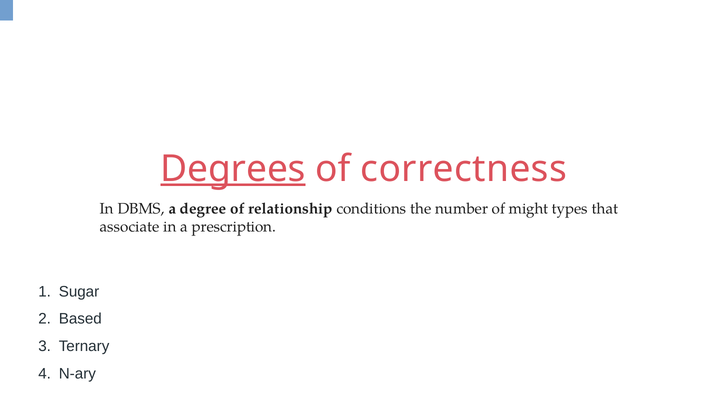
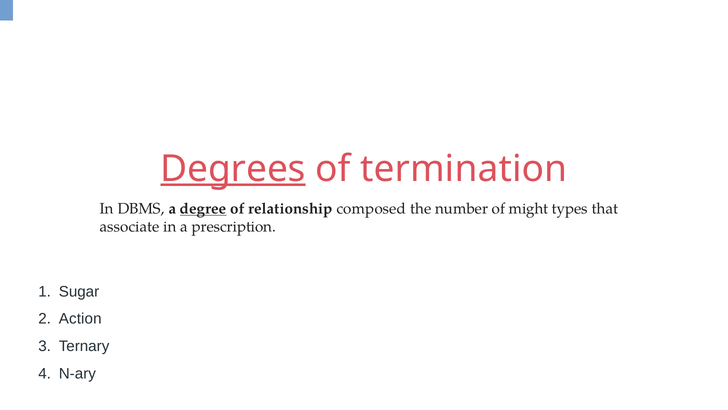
correctness: correctness -> termination (464, 169)
degree underline: none -> present (203, 208)
conditions: conditions -> composed (371, 208)
Based: Based -> Action (80, 318)
